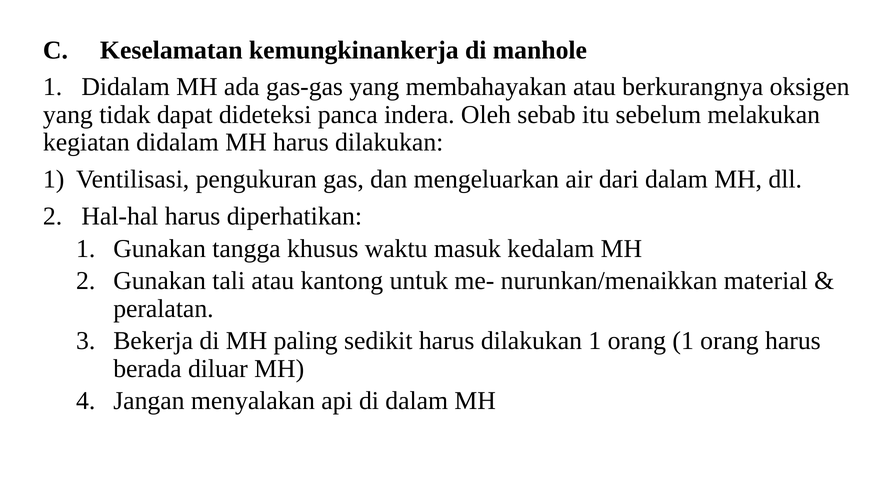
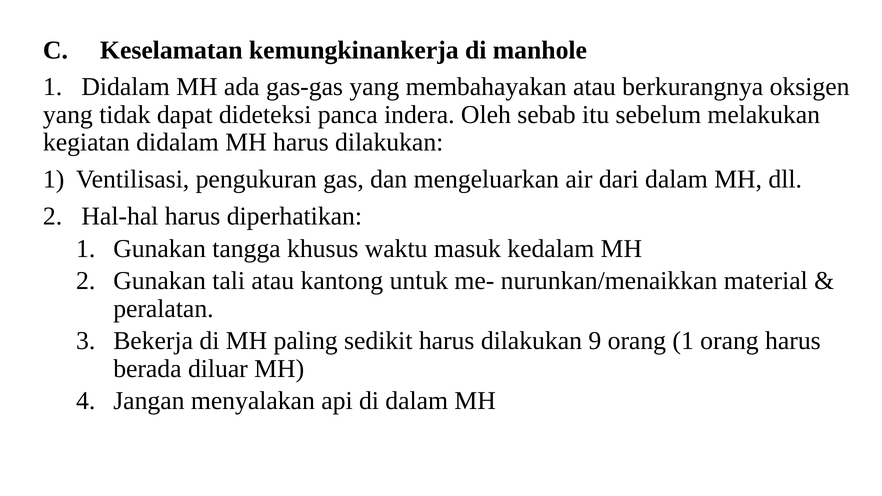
sedikit harus dilakukan 1: 1 -> 9 (595, 341)
